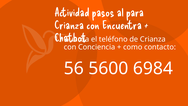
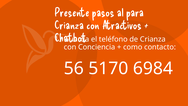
Actividad: Actividad -> Presente (72, 13)
Encuentra: Encuentra -> Atractivos (122, 25)
5600: 5600 -> 5170 (108, 68)
